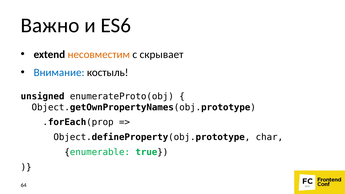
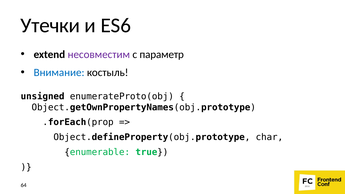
Важно: Важно -> Утечки (50, 25)
несовместим colour: orange -> purple (99, 54)
скрывает: скрывает -> параметр (162, 54)
